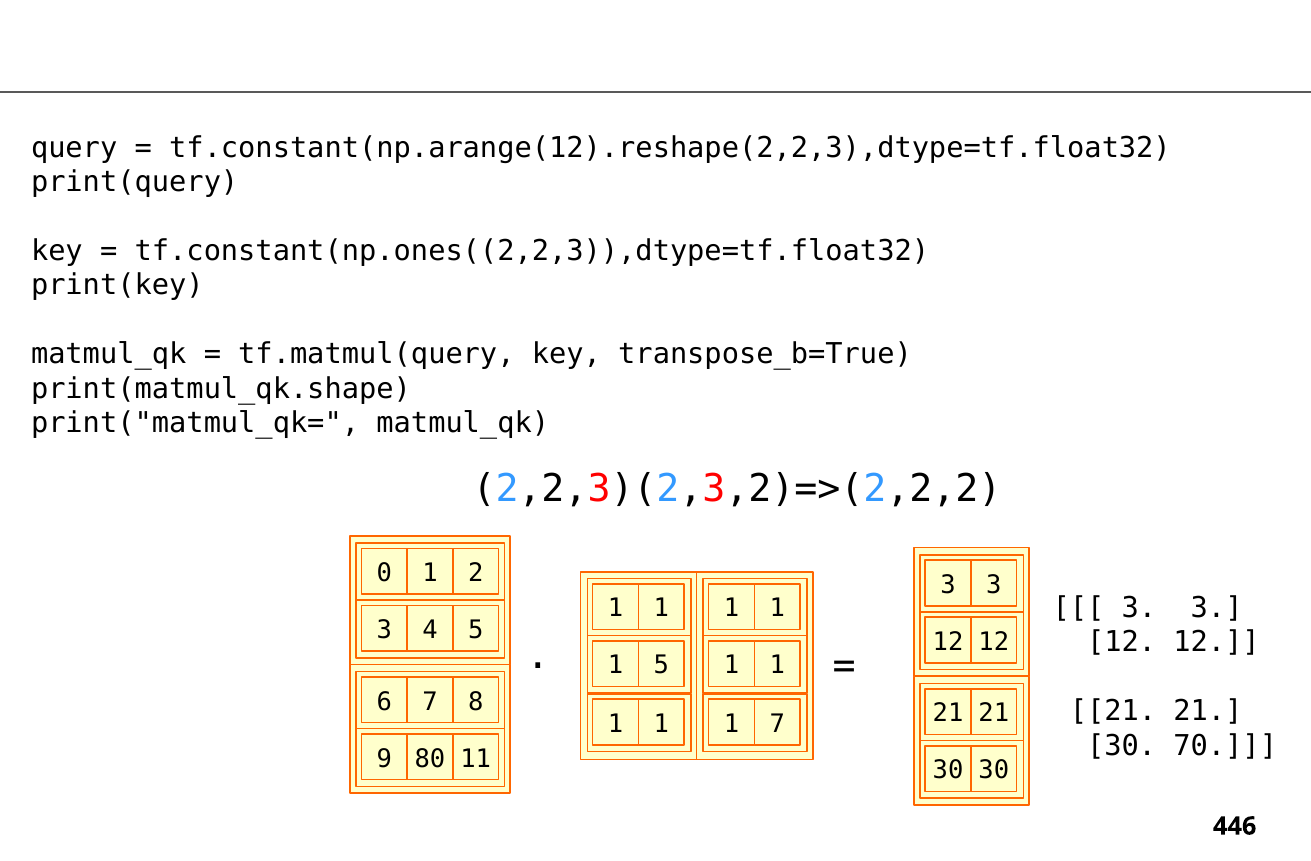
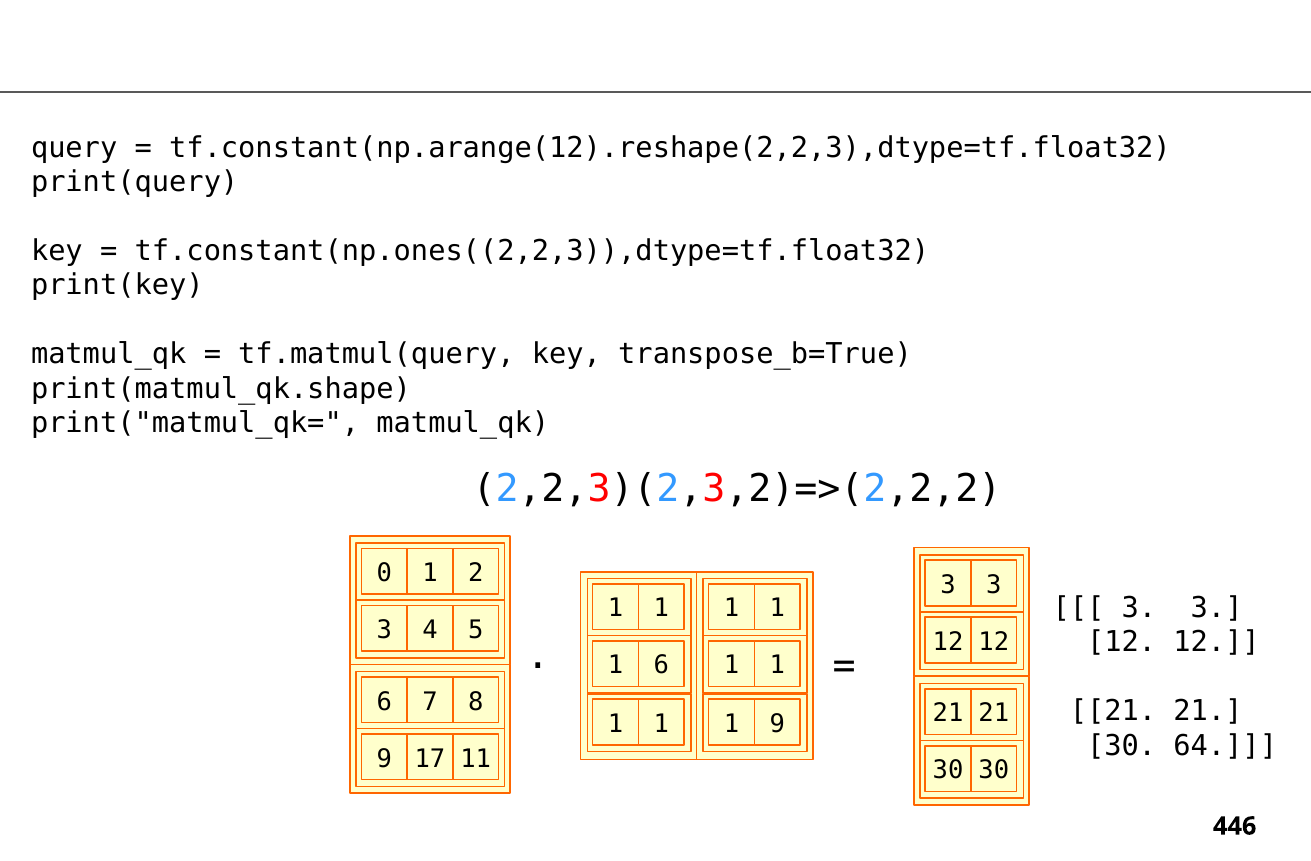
5: 5 -> 6 (661, 665)
1 7: 7 -> 9 (777, 724)
70: 70 -> 64 (1225, 746)
80: 80 -> 17 (430, 759)
